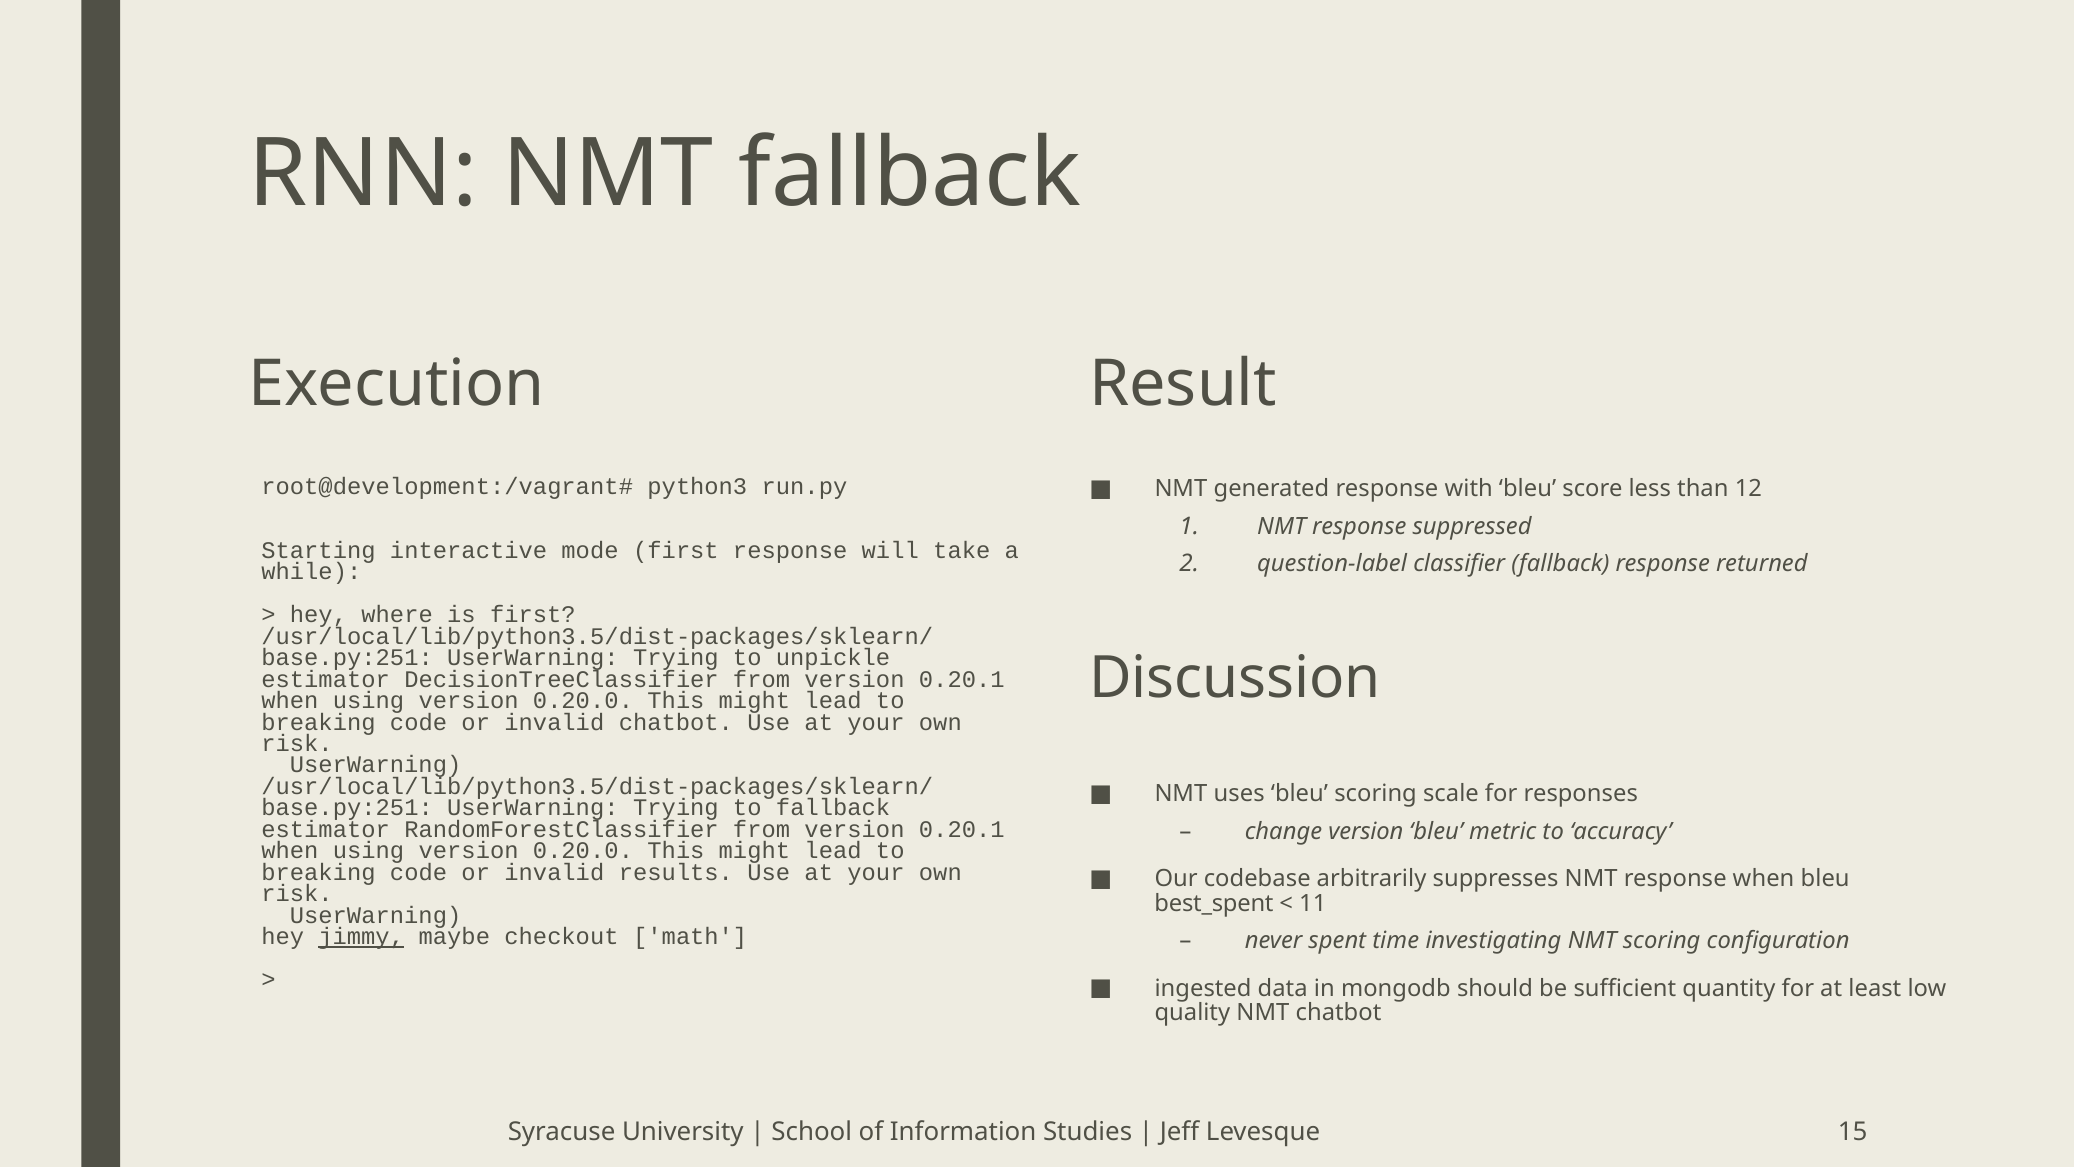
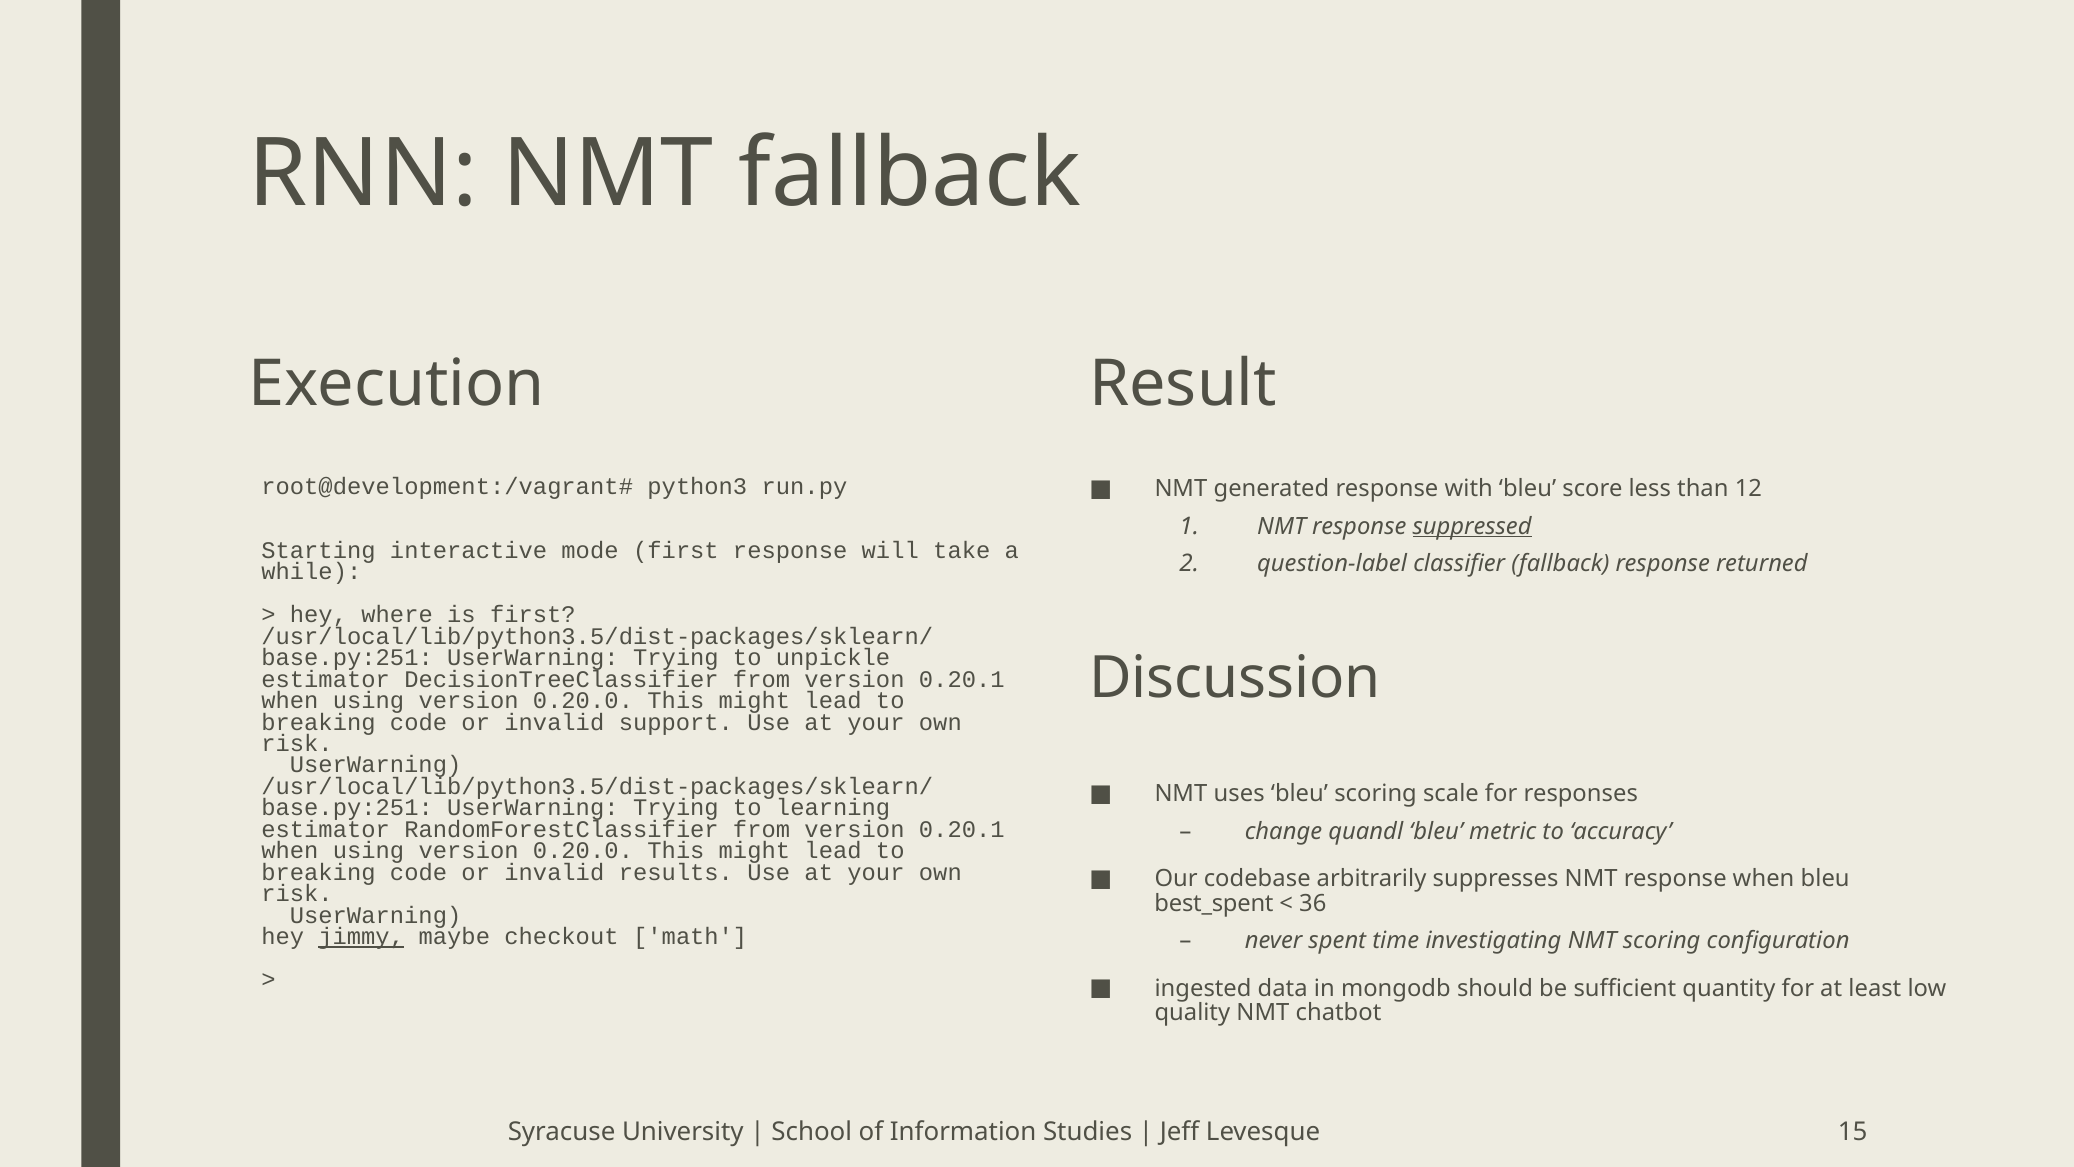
suppressed underline: none -> present (1472, 526)
invalid chatbot: chatbot -> support (676, 722)
to fallback: fallback -> learning (833, 808)
change version: version -> quandl (1366, 831)
11: 11 -> 36 (1313, 903)
